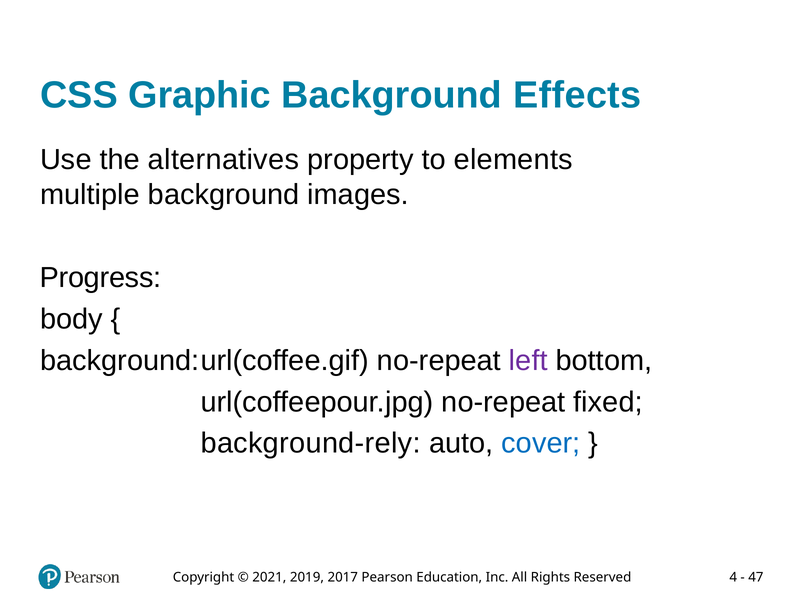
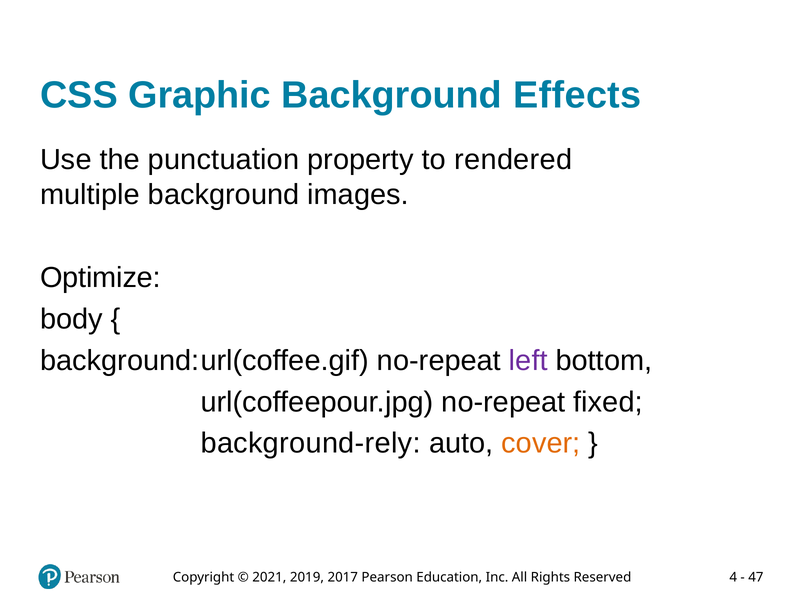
alternatives: alternatives -> punctuation (224, 160)
elements: elements -> rendered (513, 160)
Progress: Progress -> Optimize (101, 277)
cover colour: blue -> orange (541, 443)
